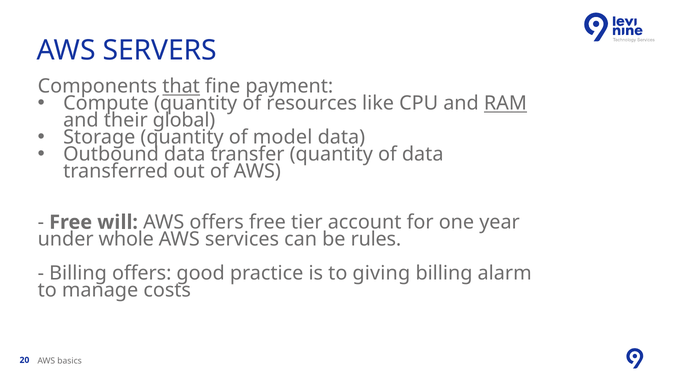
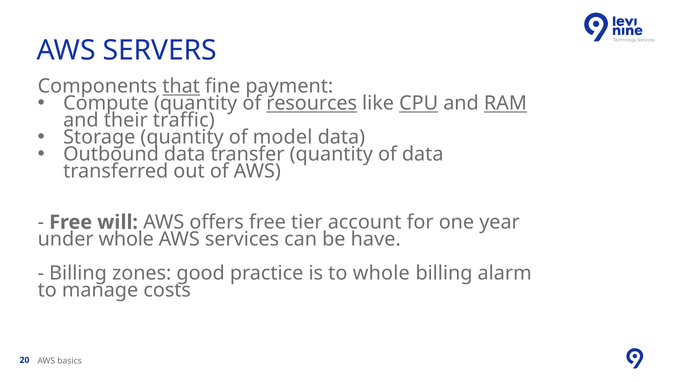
resources underline: none -> present (312, 104)
CPU underline: none -> present (419, 104)
global: global -> traffic (184, 121)
rules: rules -> have (376, 240)
Billing offers: offers -> zones (142, 274)
to giving: giving -> whole (381, 274)
